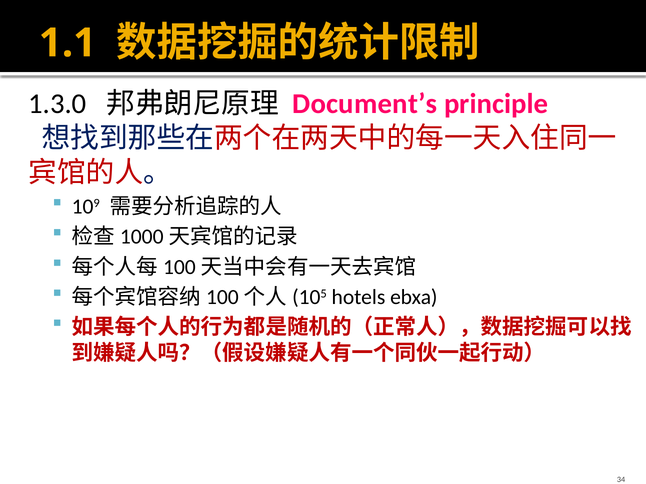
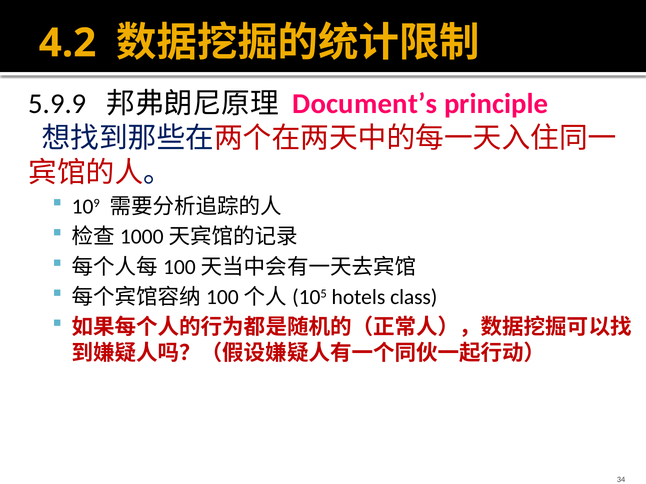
1.1: 1.1 -> 4.2 (68, 43)
1.3.0: 1.3.0 -> 5.9.9 (57, 104)
ebxa: ebxa -> class (414, 297)
